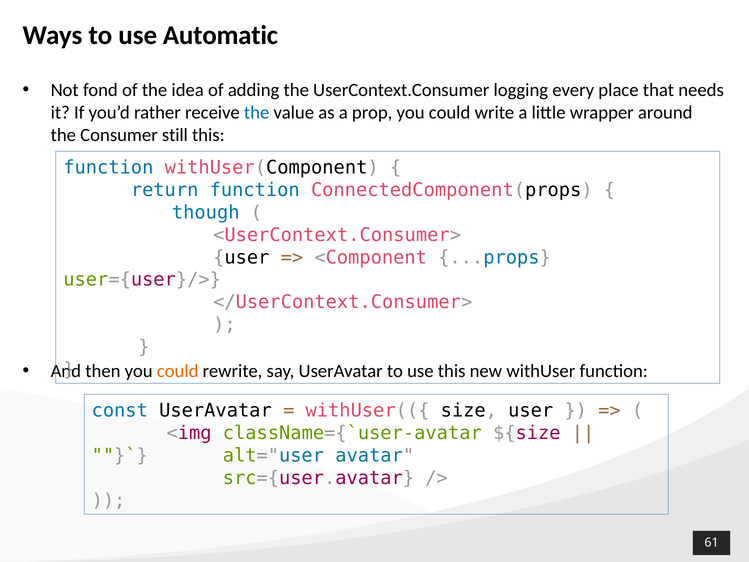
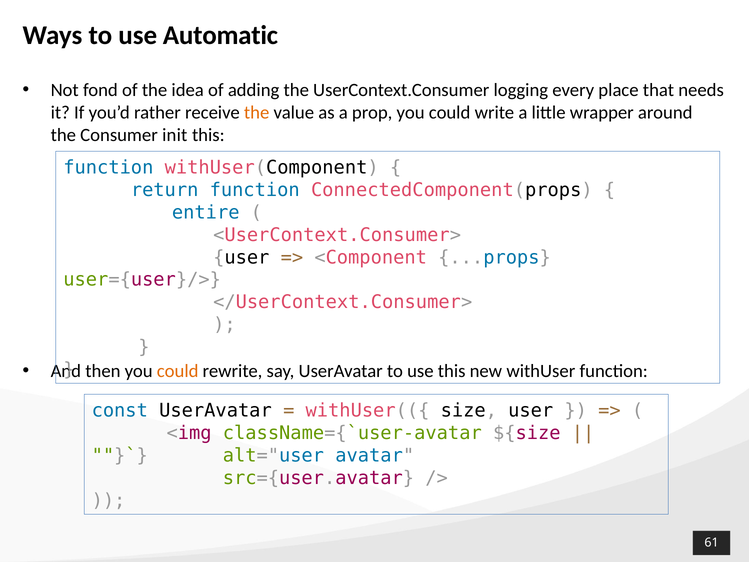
the colour: blue -> orange (257, 112)
still: still -> init (175, 135)
though: though -> entire (206, 212)
